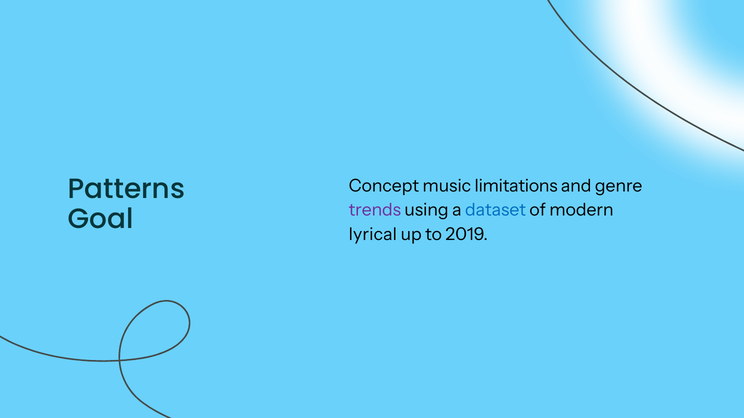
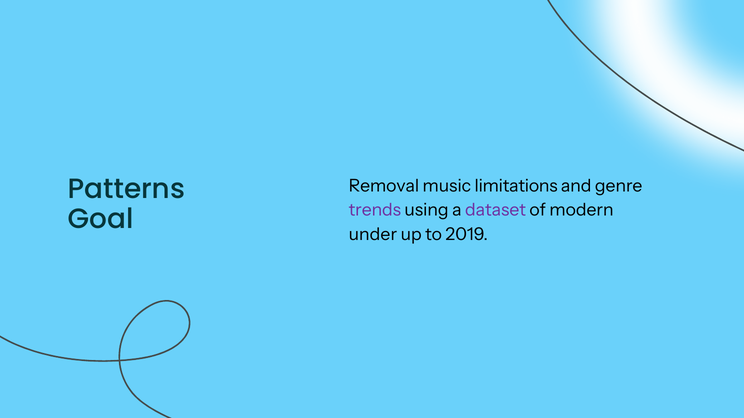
Concept: Concept -> Removal (384, 186)
dataset colour: blue -> purple (495, 210)
lyrical: lyrical -> under (373, 235)
